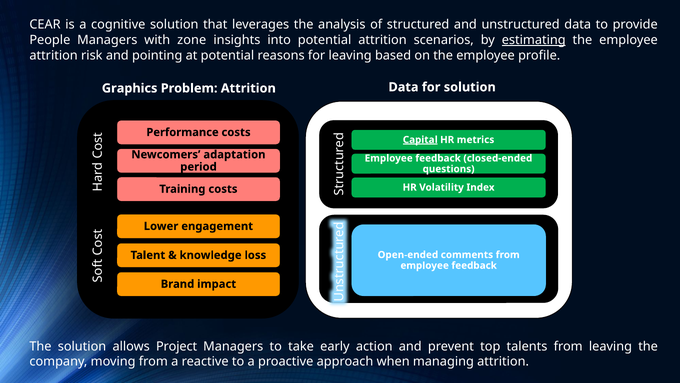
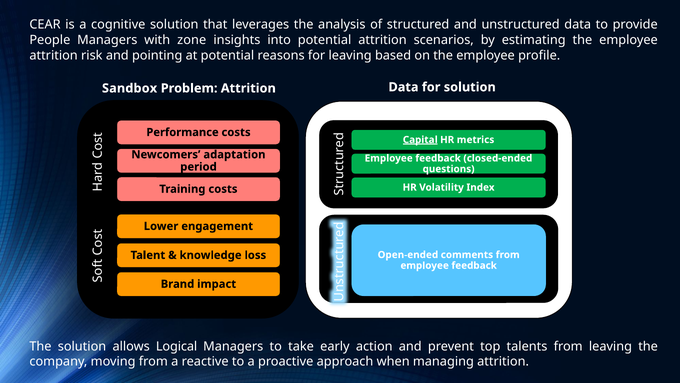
estimating underline: present -> none (534, 40)
Graphics: Graphics -> Sandbox (130, 88)
Project: Project -> Logical (177, 346)
